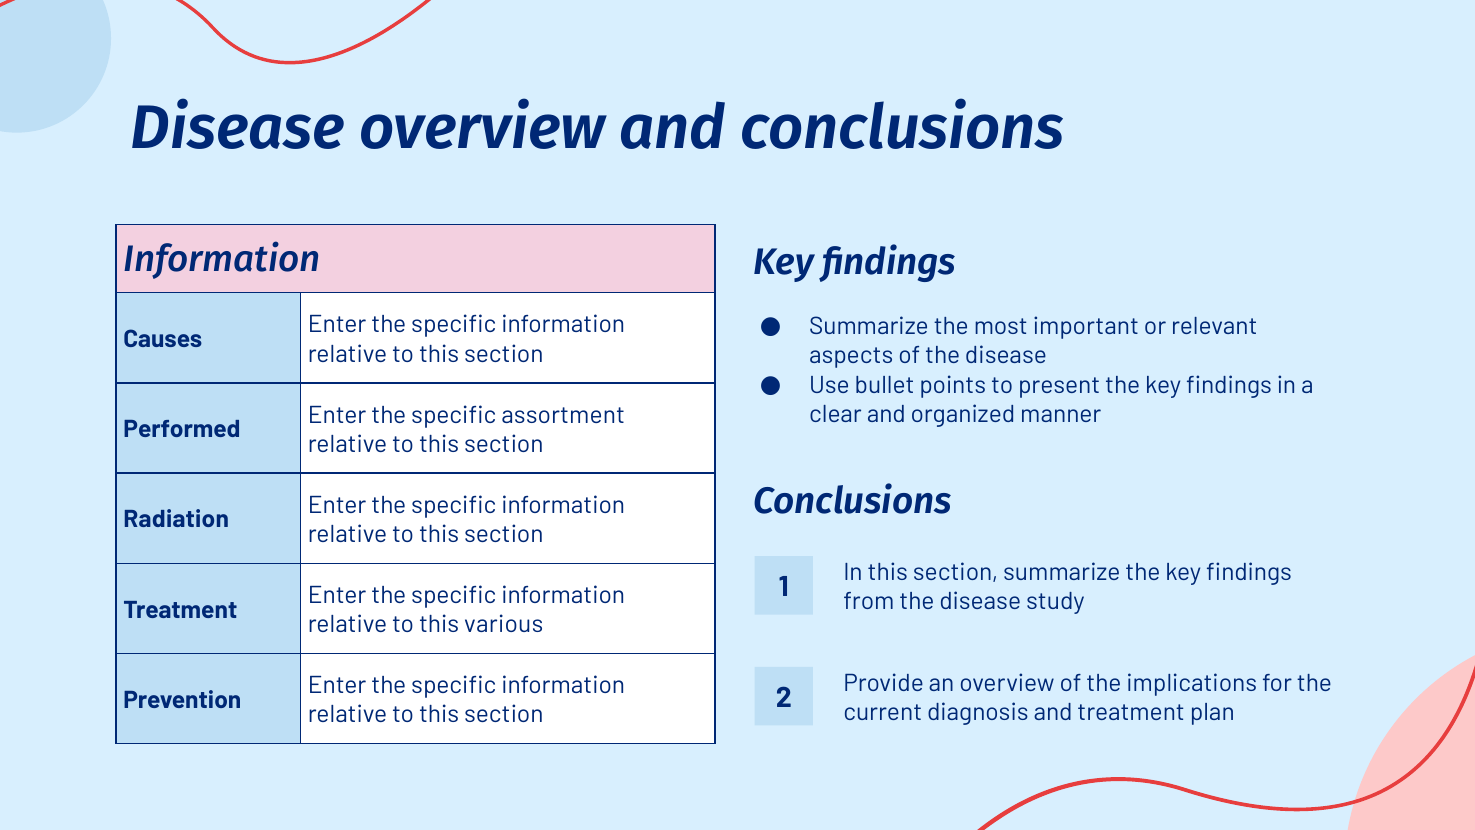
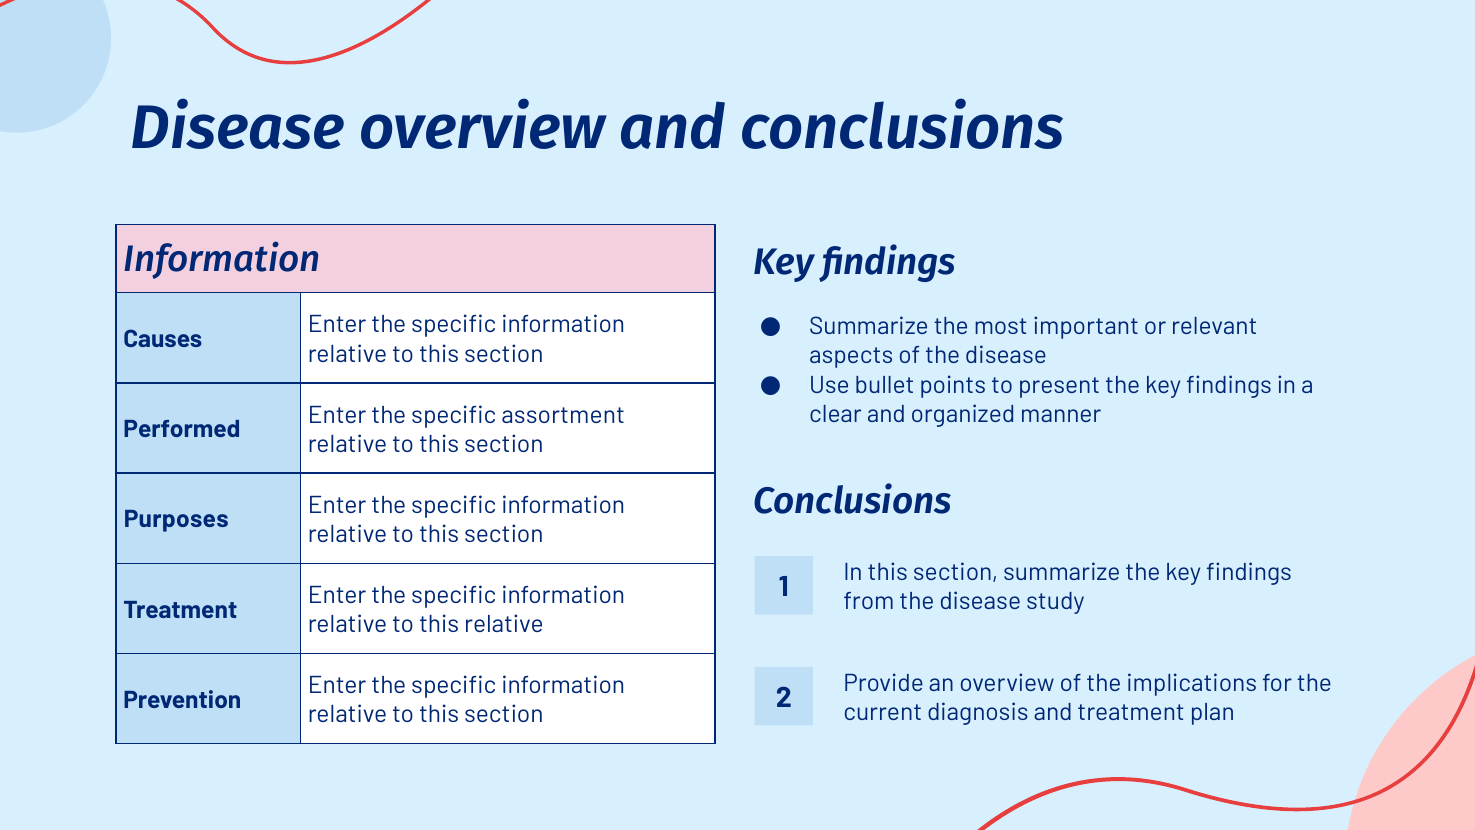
Radiation: Radiation -> Purposes (176, 520)
this various: various -> relative (504, 625)
